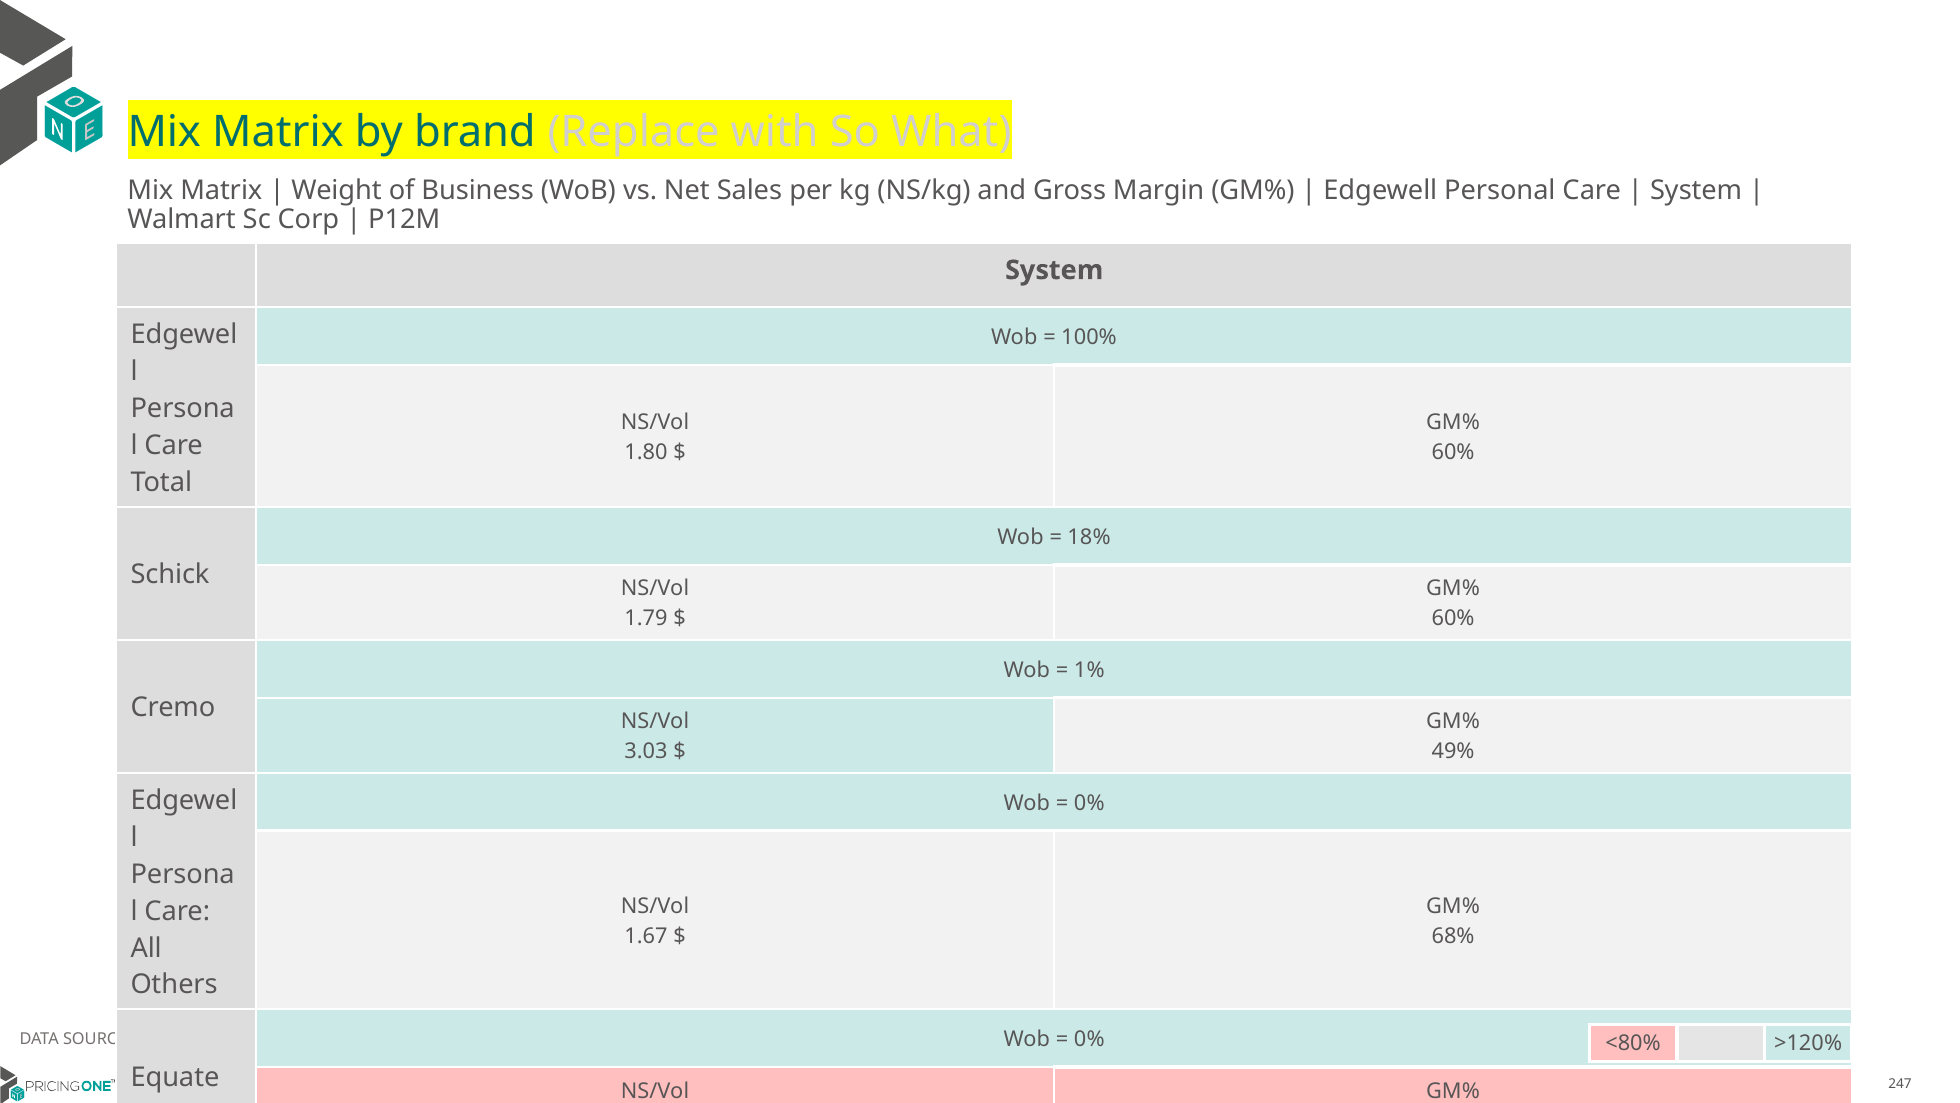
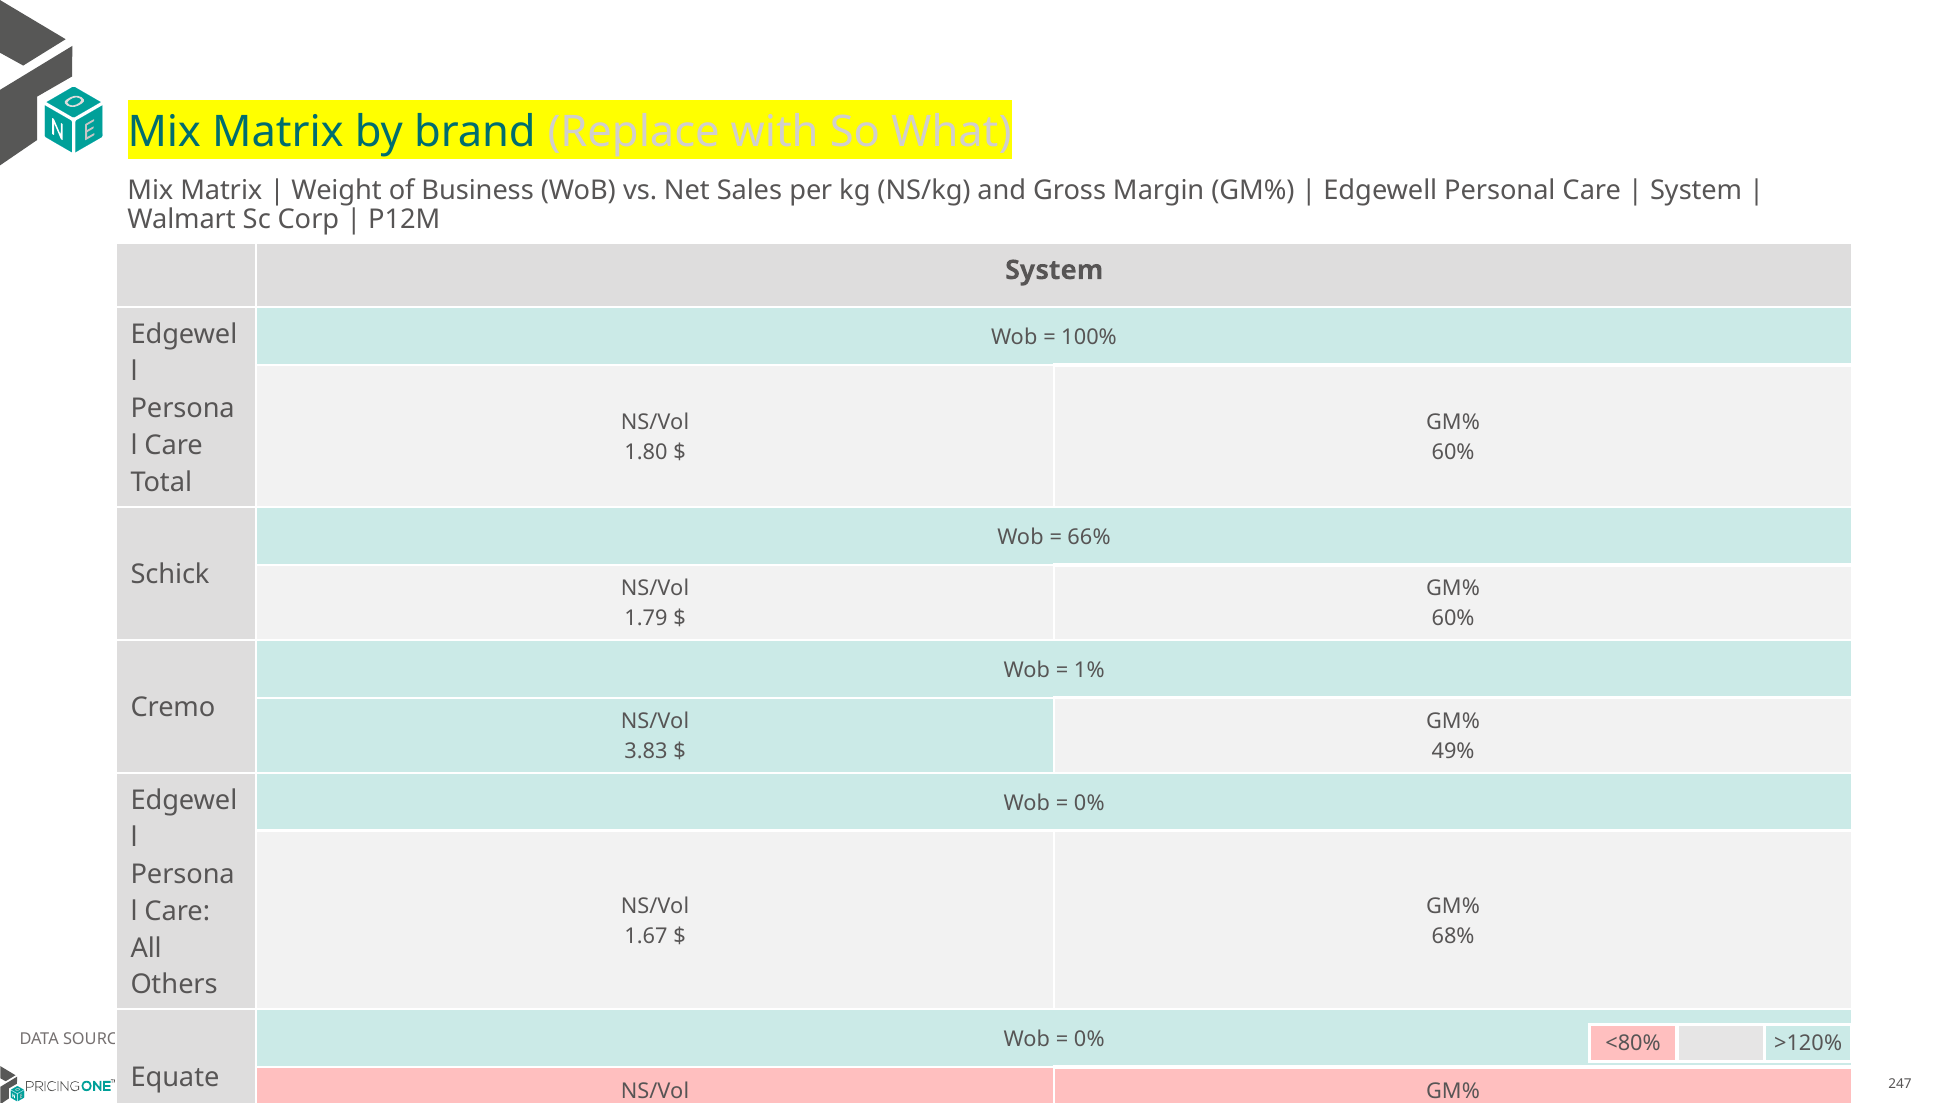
18%: 18% -> 66% (1089, 537)
3.03: 3.03 -> 3.83 (646, 751)
